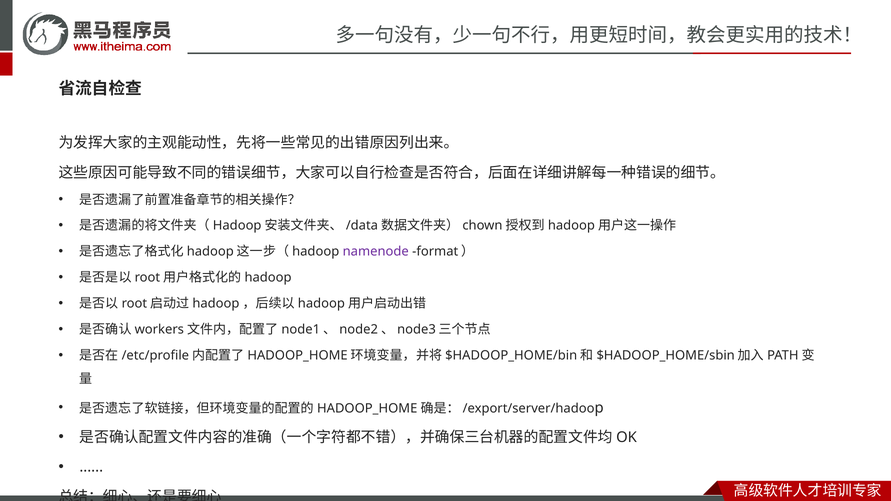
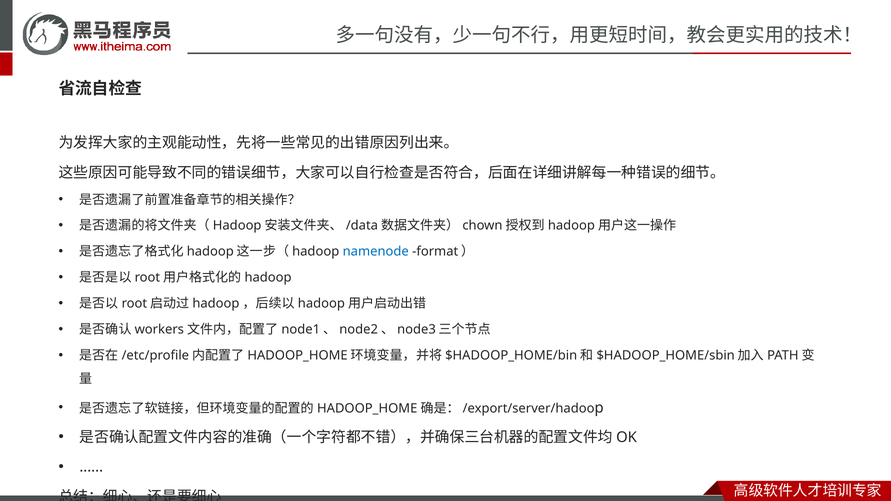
namenode colour: purple -> blue (376, 252)
